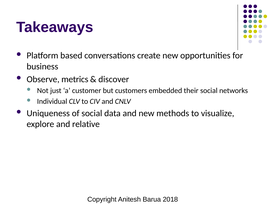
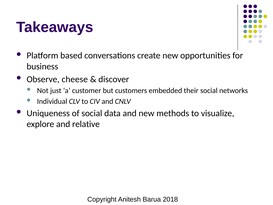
metrics: metrics -> cheese (75, 79)
